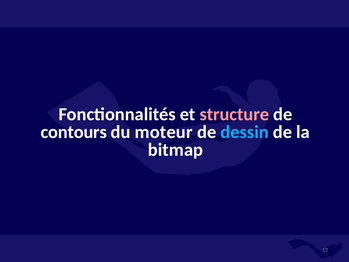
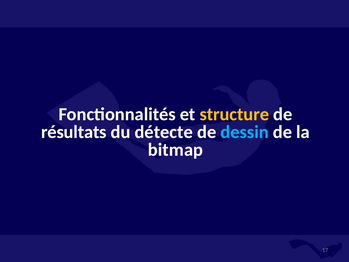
structure colour: pink -> yellow (234, 114)
contours: contours -> résultats (74, 132)
moteur: moteur -> détecte (164, 132)
